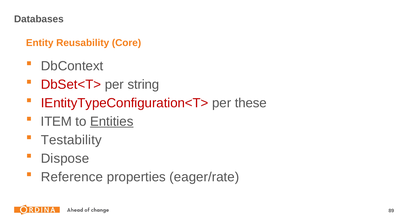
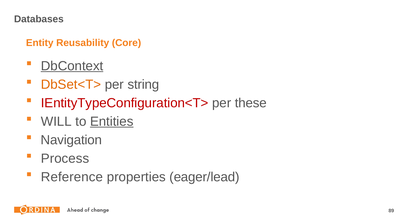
DbContext underline: none -> present (72, 66)
DbSet<T> colour: red -> orange (71, 85)
ITEM: ITEM -> WILL (56, 122)
Testability: Testability -> Navigation (71, 140)
Dispose: Dispose -> Process (65, 159)
eager/rate: eager/rate -> eager/lead (204, 177)
